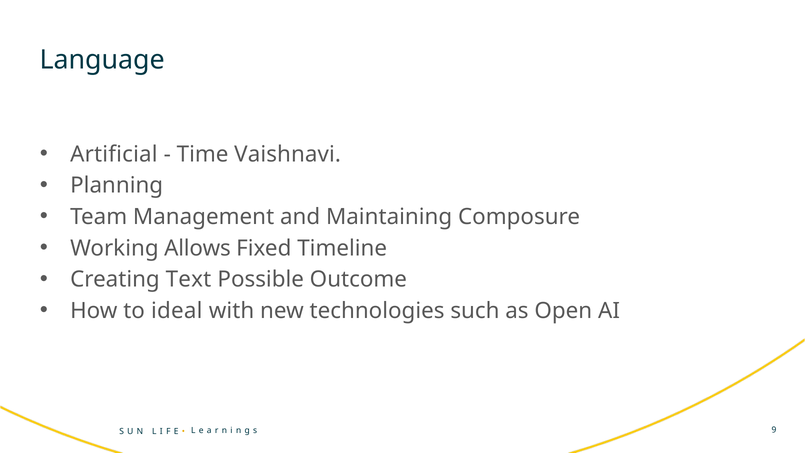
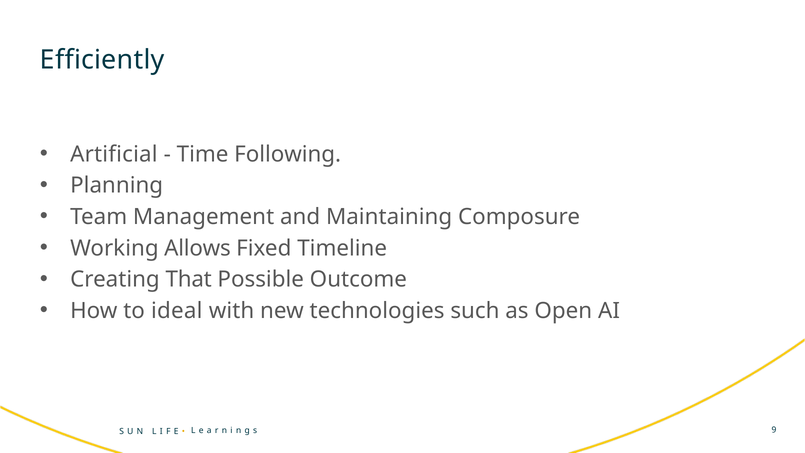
Language: Language -> Efficiently (102, 60)
Vaishnavi: Vaishnavi -> Following (288, 154)
Text: Text -> That (189, 279)
